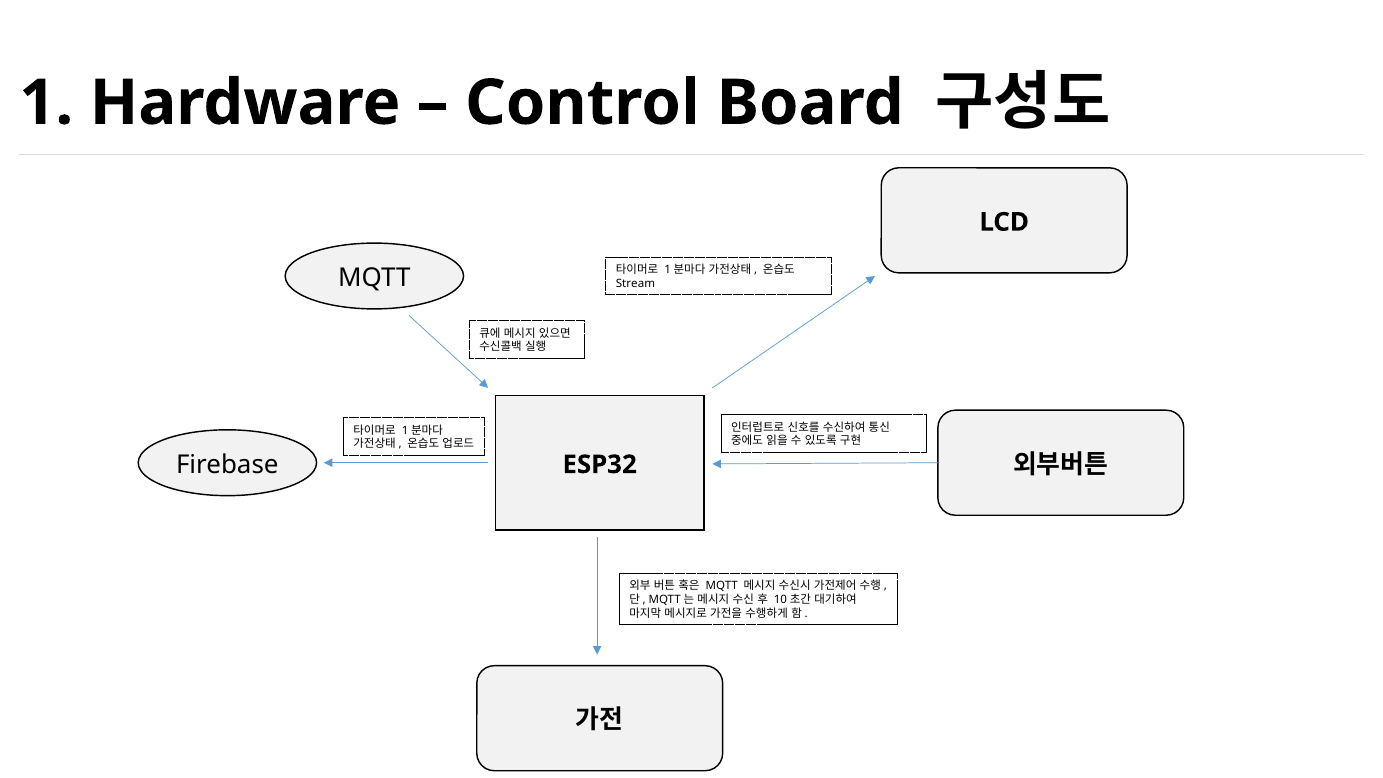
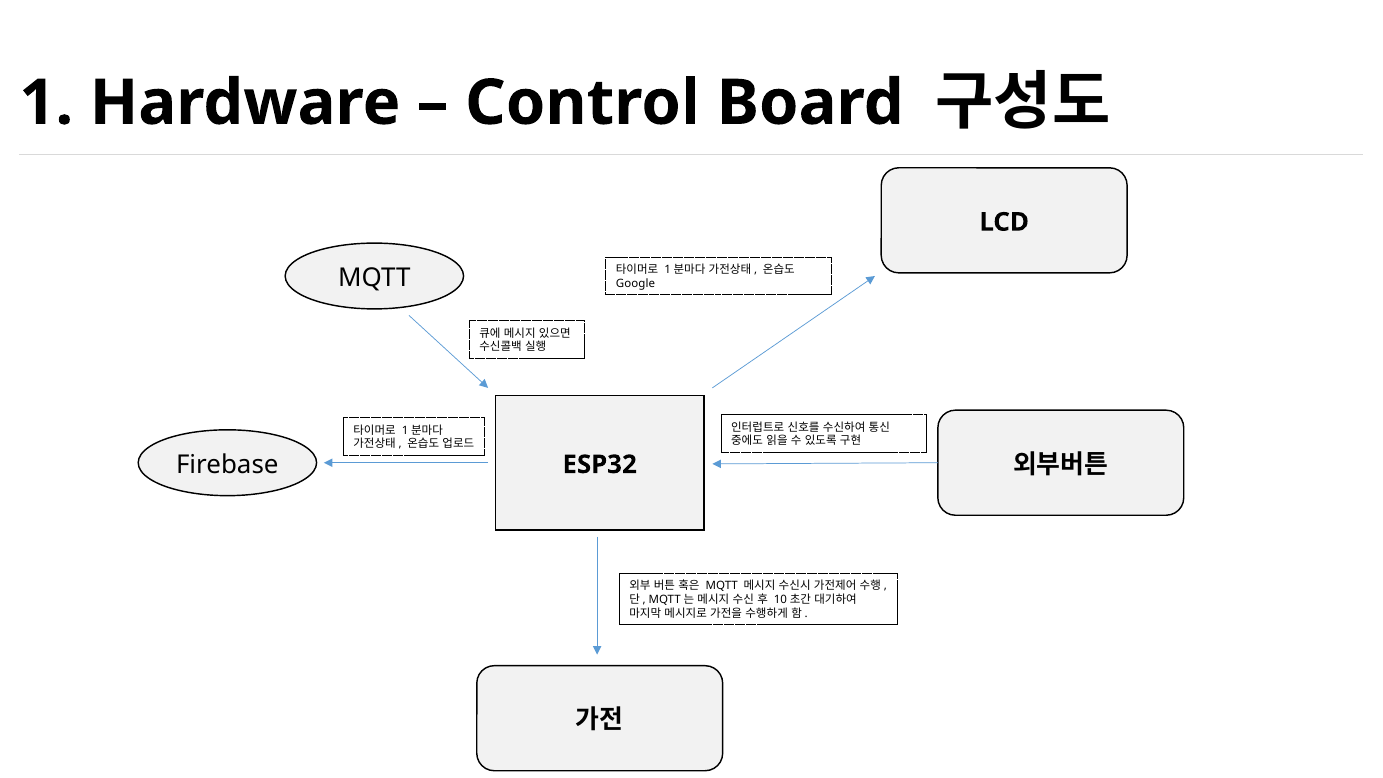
Stream: Stream -> Google (635, 284)
